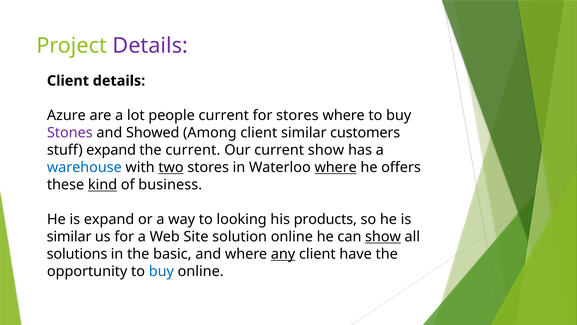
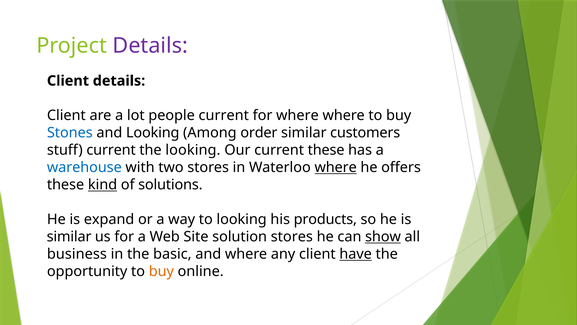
Azure: Azure -> Client (66, 115)
for stores: stores -> where (297, 115)
Stones colour: purple -> blue (70, 133)
and Showed: Showed -> Looking (153, 133)
Among client: client -> order (259, 133)
stuff expand: expand -> current (111, 150)
the current: current -> looking (193, 150)
current show: show -> these (326, 150)
two underline: present -> none (171, 167)
business: business -> solutions (170, 185)
solution online: online -> stores (292, 237)
solutions: solutions -> business (77, 254)
any underline: present -> none (283, 254)
have underline: none -> present (356, 254)
buy colour: blue -> orange (161, 271)
